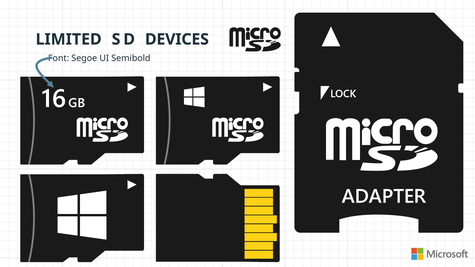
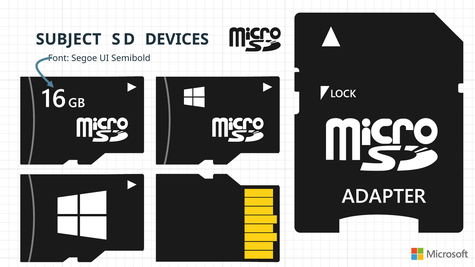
LIMITED: LIMITED -> SUBJECT (69, 39)
